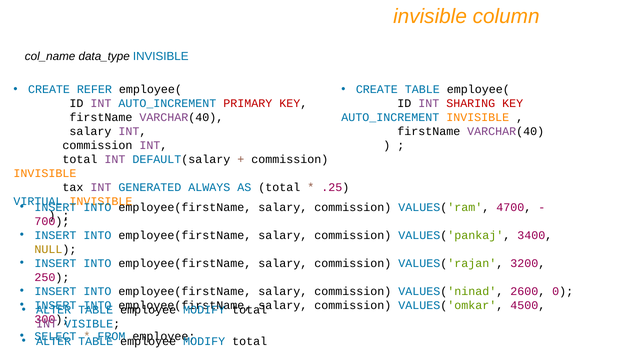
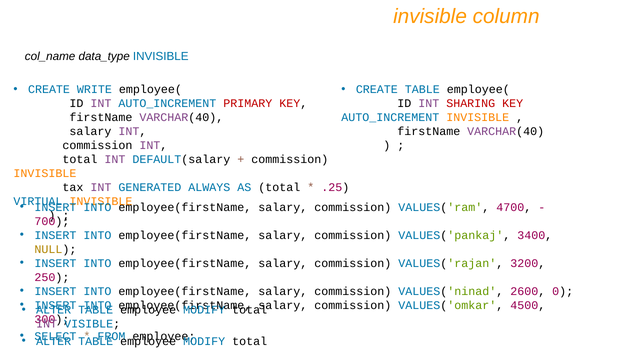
REFER: REFER -> WRITE (94, 90)
